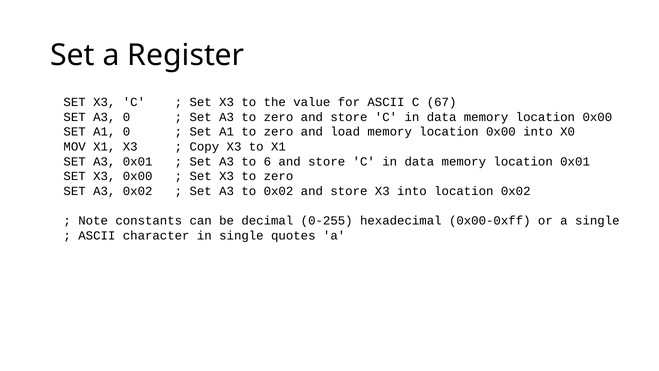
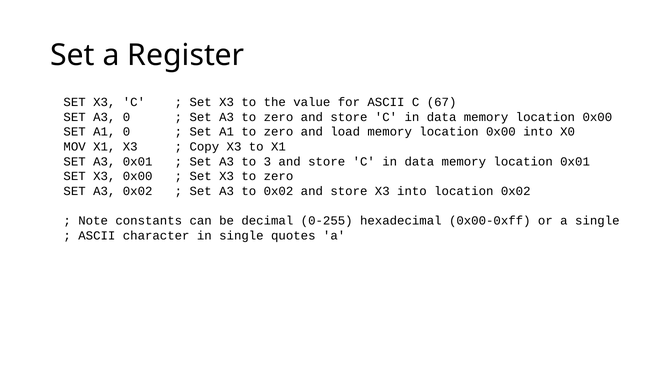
6: 6 -> 3 (267, 161)
